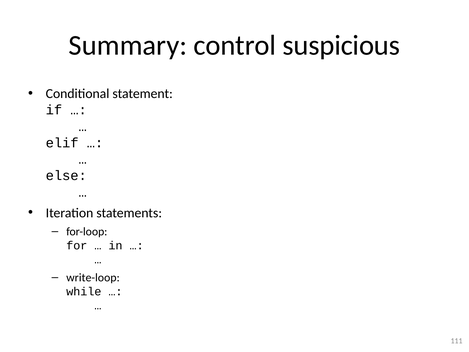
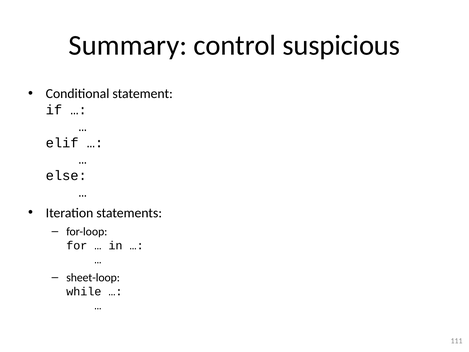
write-loop: write-loop -> sheet-loop (93, 277)
